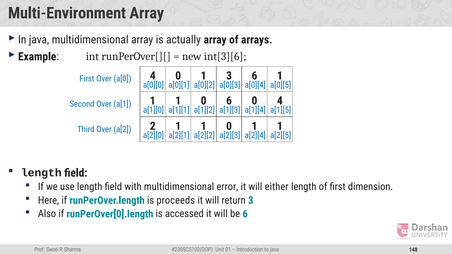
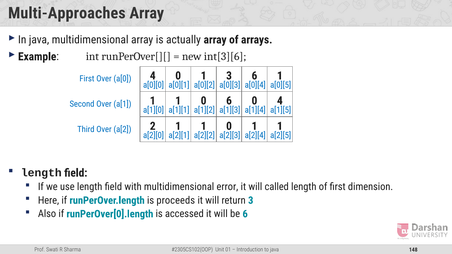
Multi-Environment: Multi-Environment -> Multi-Approaches (67, 13)
either: either -> called (277, 187)
